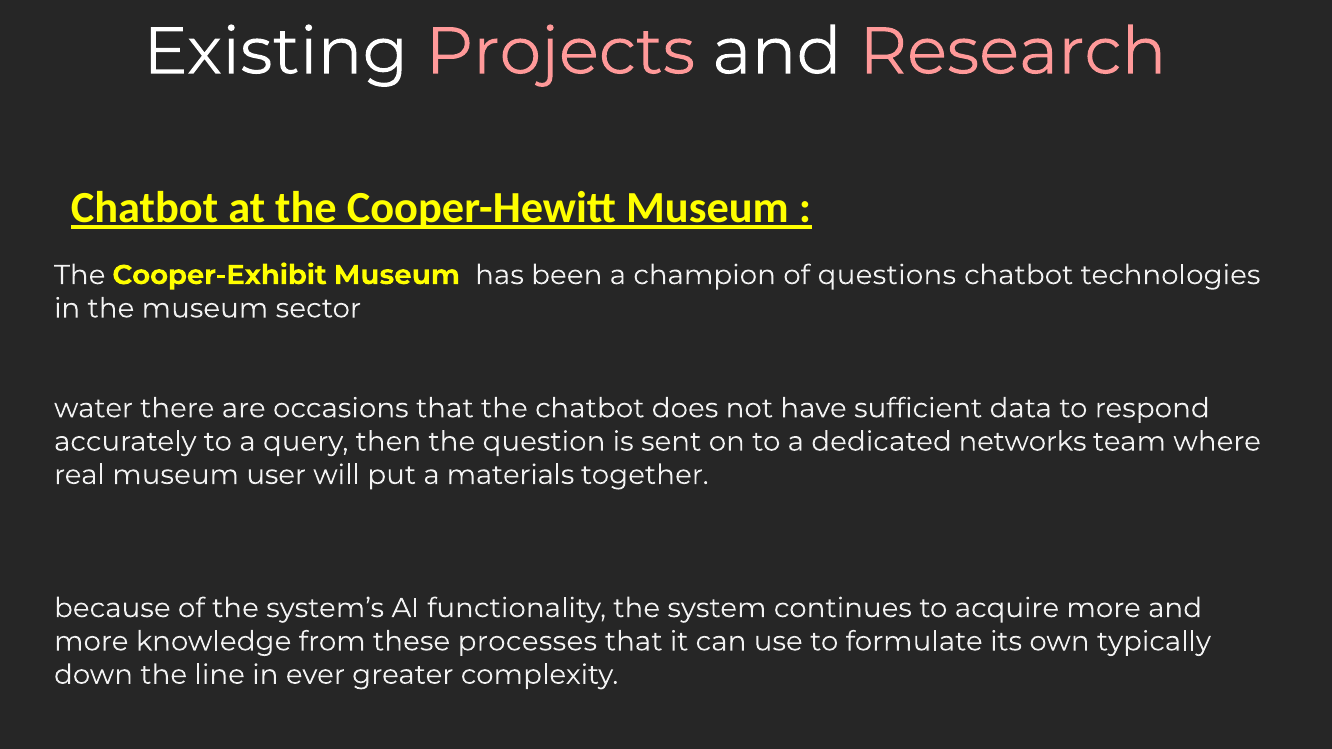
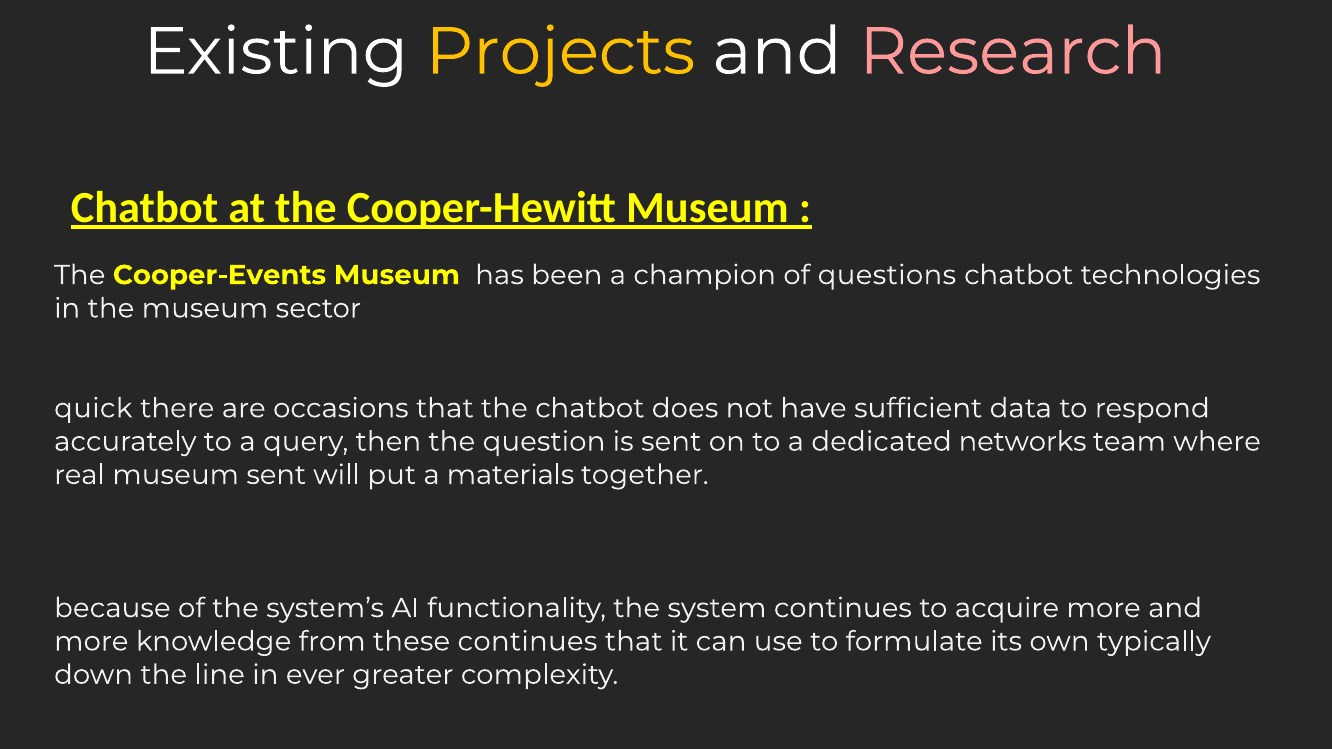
Projects colour: pink -> yellow (560, 52)
Cooper-Exhibit: Cooper-Exhibit -> Cooper-Events (219, 275)
water: water -> quick (93, 408)
museum user: user -> sent (276, 475)
these processes: processes -> continues (527, 642)
